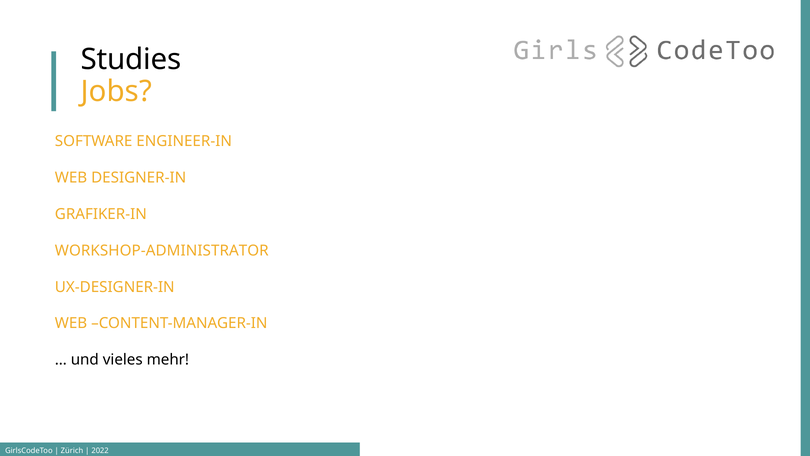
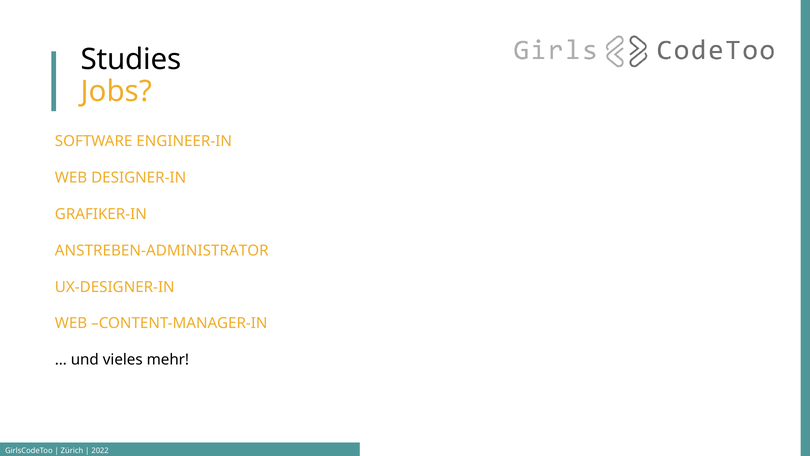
WORKSHOP-ADMINISTRATOR: WORKSHOP-ADMINISTRATOR -> ANSTREBEN-ADMINISTRATOR (162, 250)
